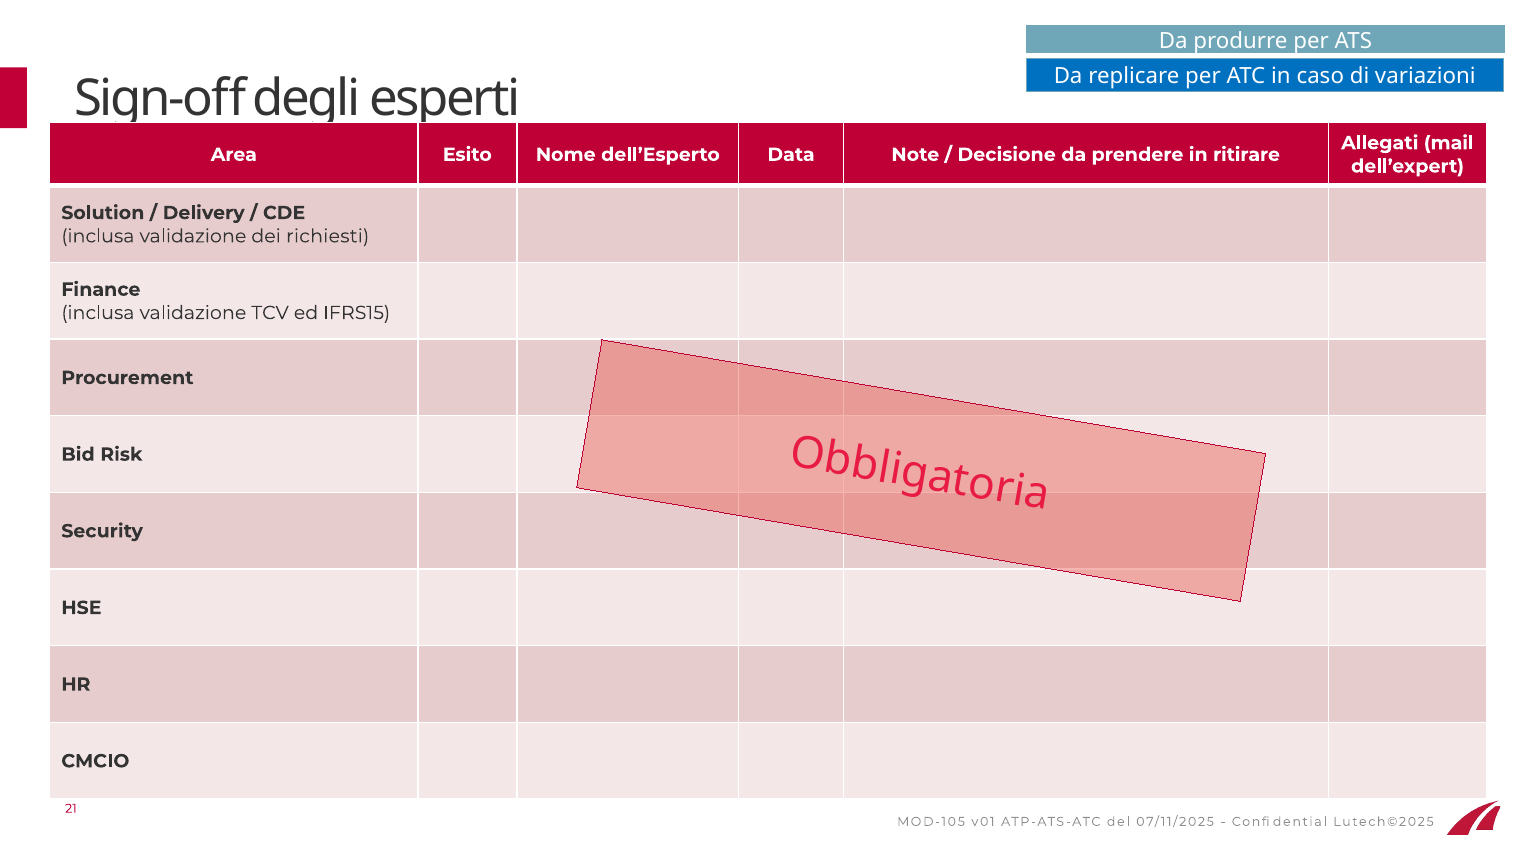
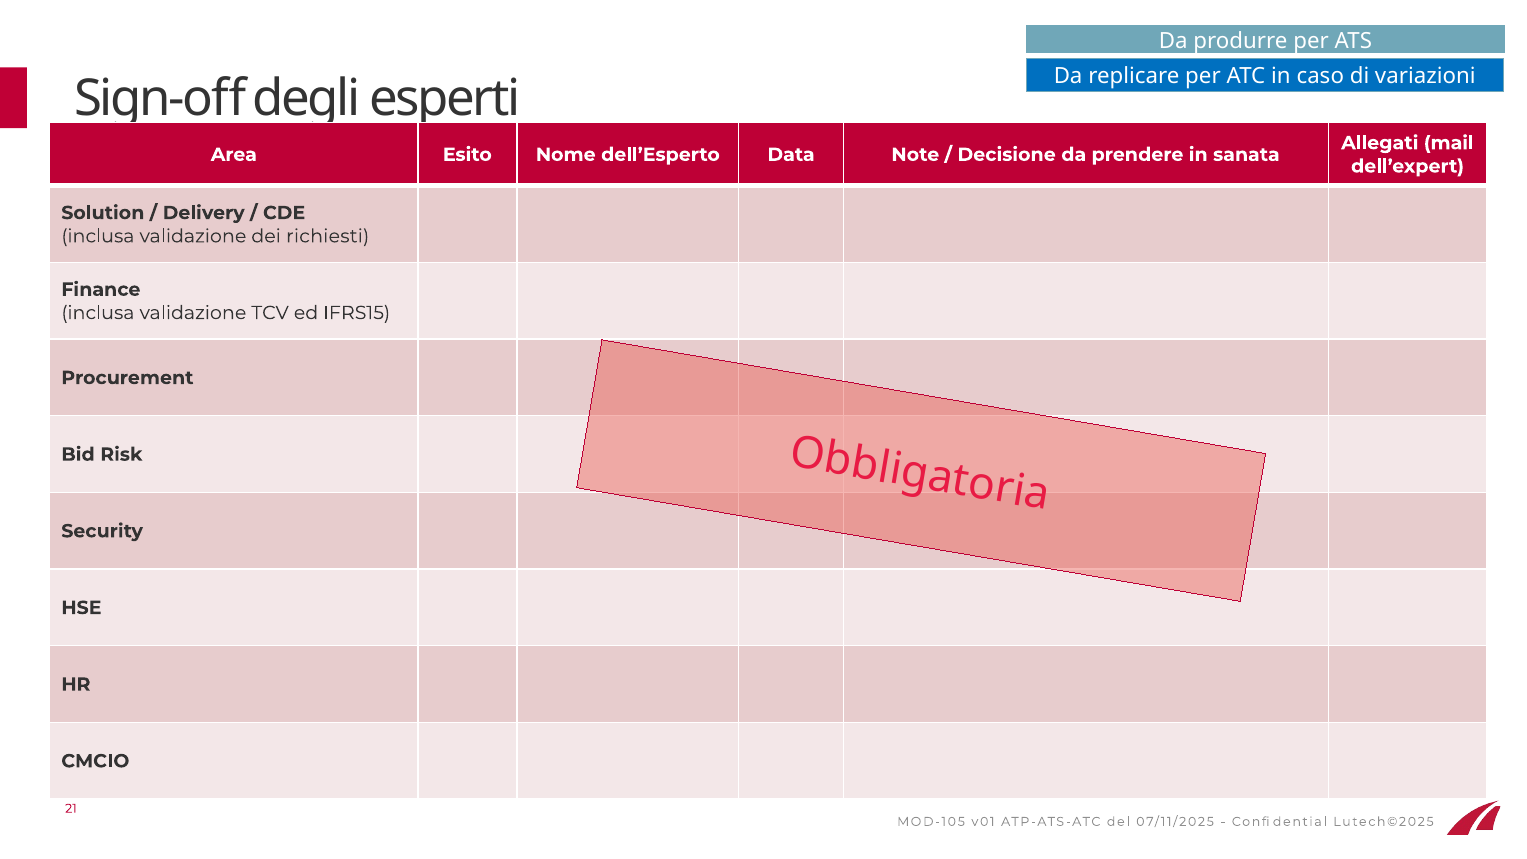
ritirare: ritirare -> sanata (1246, 155)
